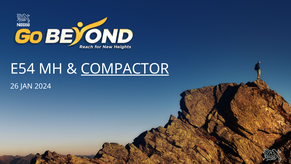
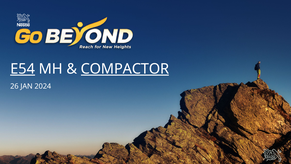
E54 underline: none -> present (23, 69)
